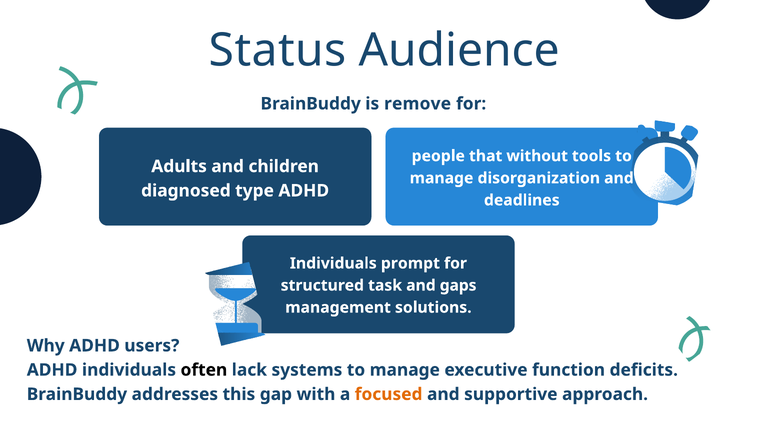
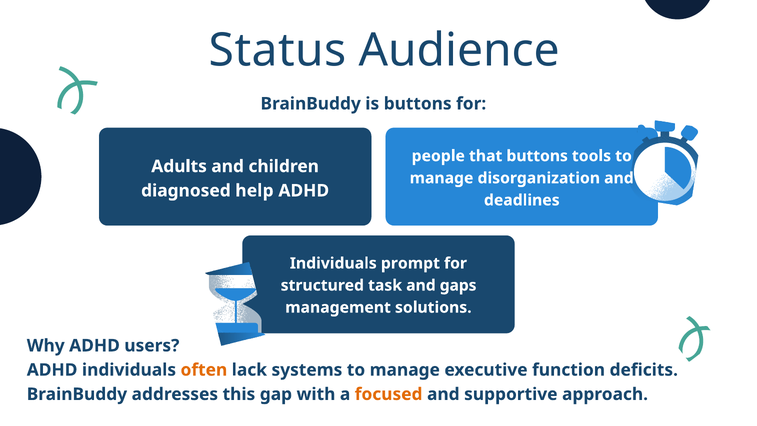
is remove: remove -> buttons (418, 104)
that without: without -> buttons (537, 156)
type: type -> help (254, 191)
often colour: black -> orange (204, 370)
